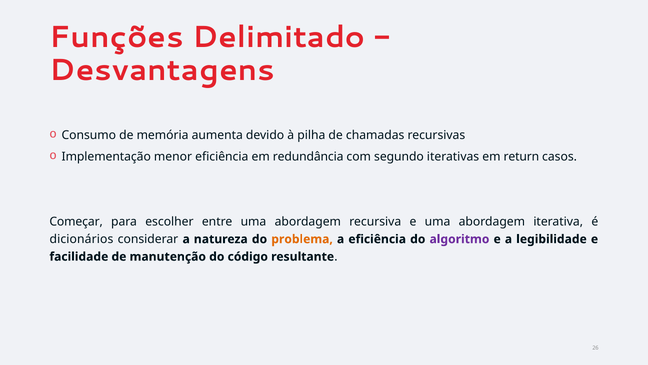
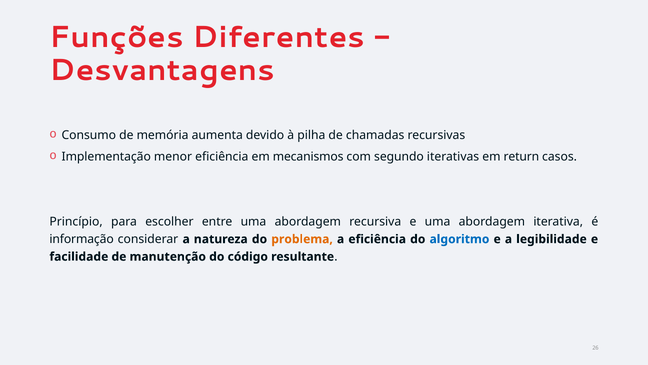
Delimitado: Delimitado -> Diferentes (279, 37)
redundância: redundância -> mecanismos (308, 157)
Começar: Começar -> Princípio (76, 221)
dicionários: dicionários -> informação (82, 239)
algoritmo colour: purple -> blue (459, 239)
